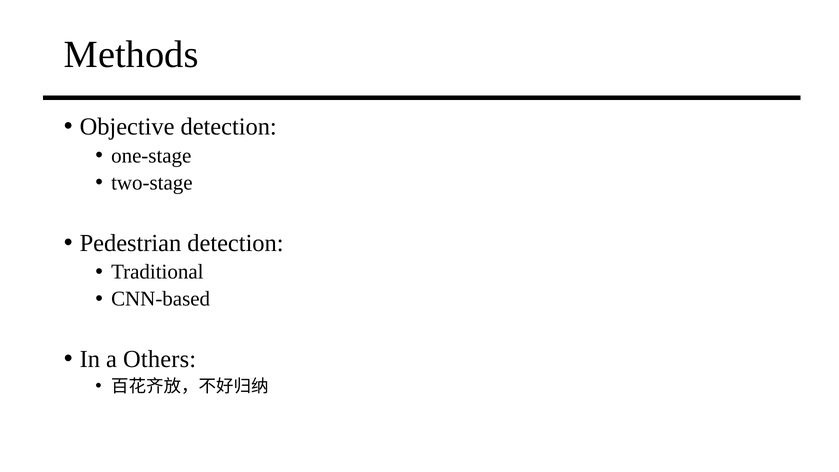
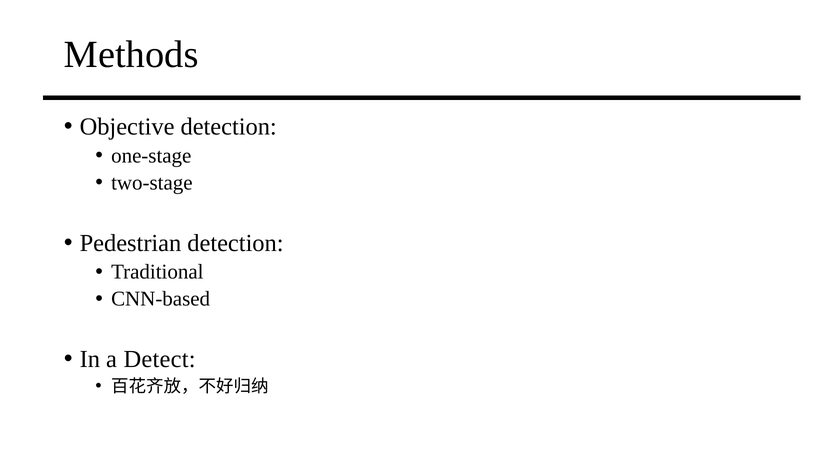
Others: Others -> Detect (160, 359)
